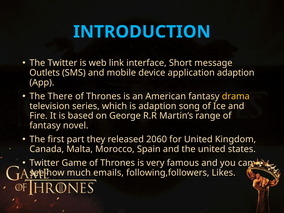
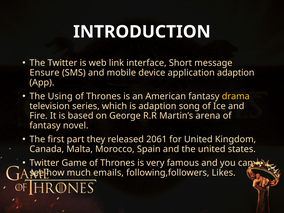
INTRODUCTION colour: light blue -> white (142, 32)
Outlets: Outlets -> Ensure (45, 73)
There: There -> Using (60, 96)
range: range -> arena (208, 116)
2060: 2060 -> 2061 (157, 139)
